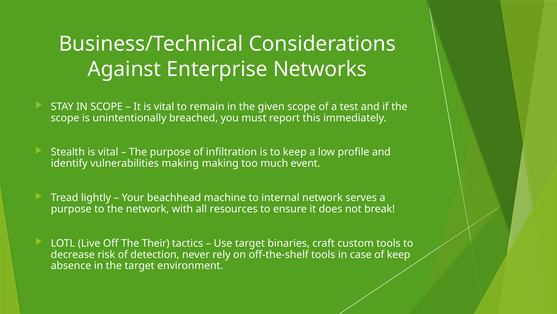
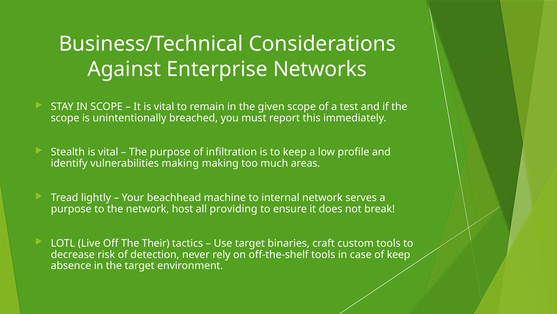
event: event -> areas (305, 163)
with: with -> host (183, 209)
resources: resources -> providing (234, 209)
